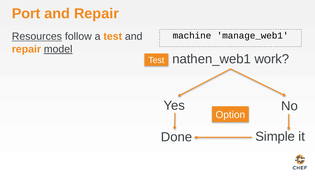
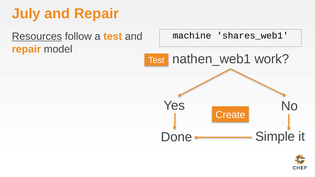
Port: Port -> July (26, 14)
manage_web1: manage_web1 -> shares_web1 (253, 36)
model underline: present -> none (58, 49)
Option: Option -> Create (230, 115)
